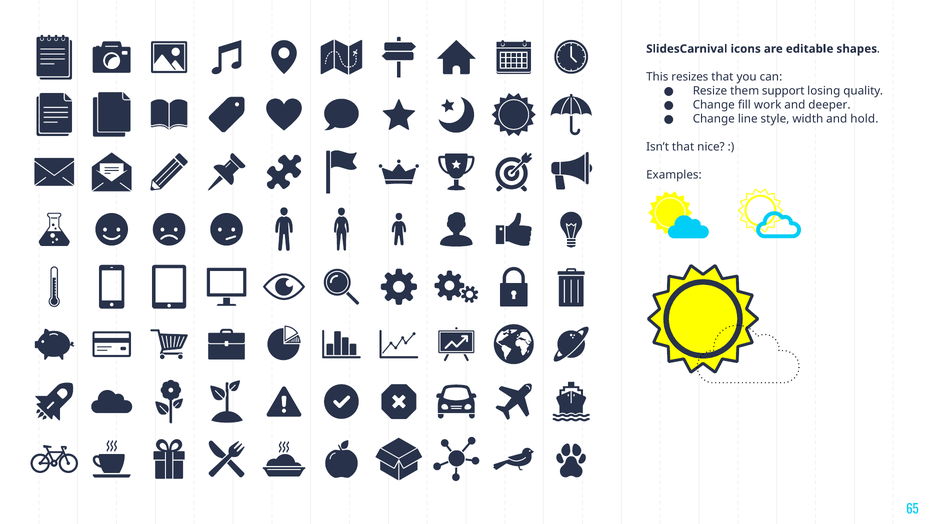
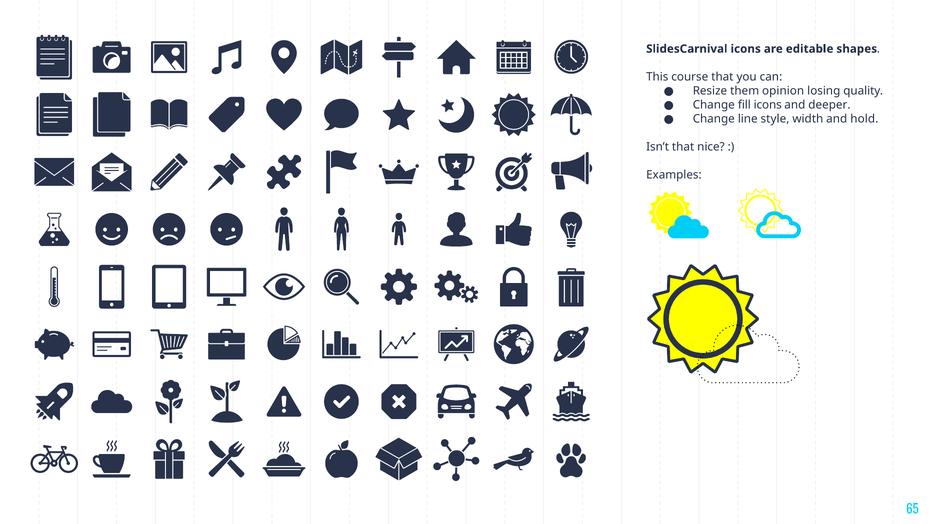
resizes: resizes -> course (690, 77)
support: support -> opinion (783, 91)
fill work: work -> icons (768, 105)
